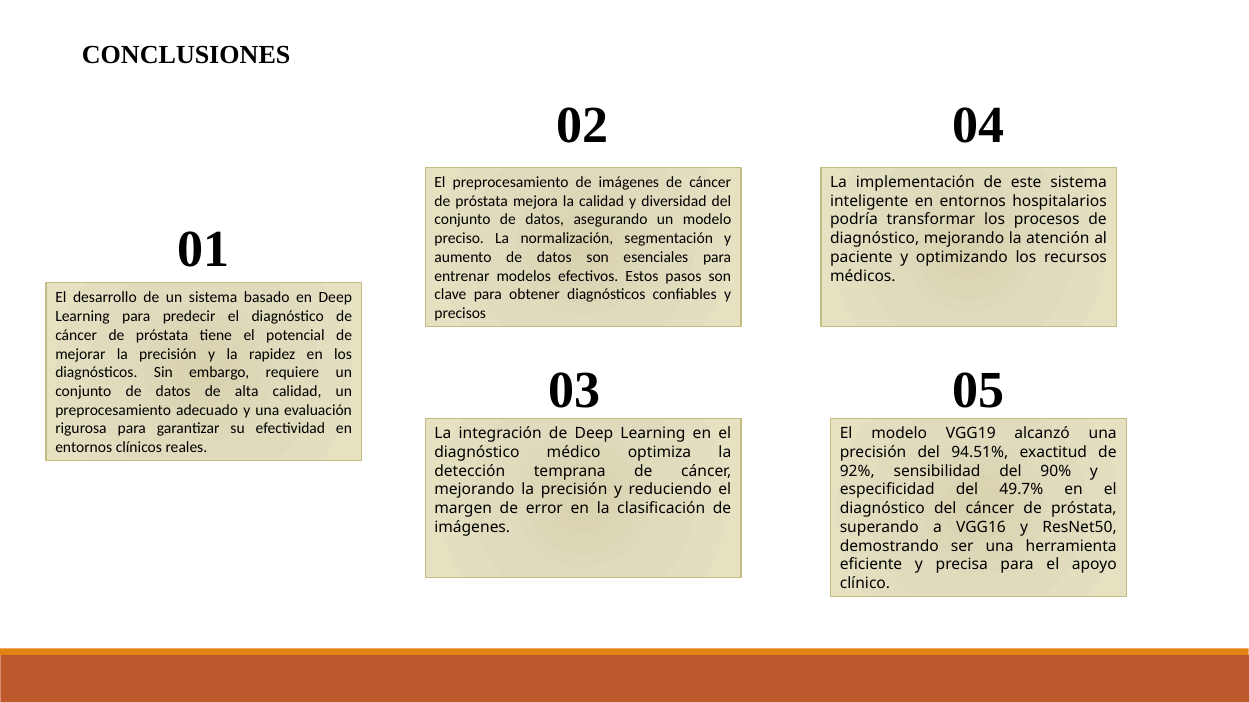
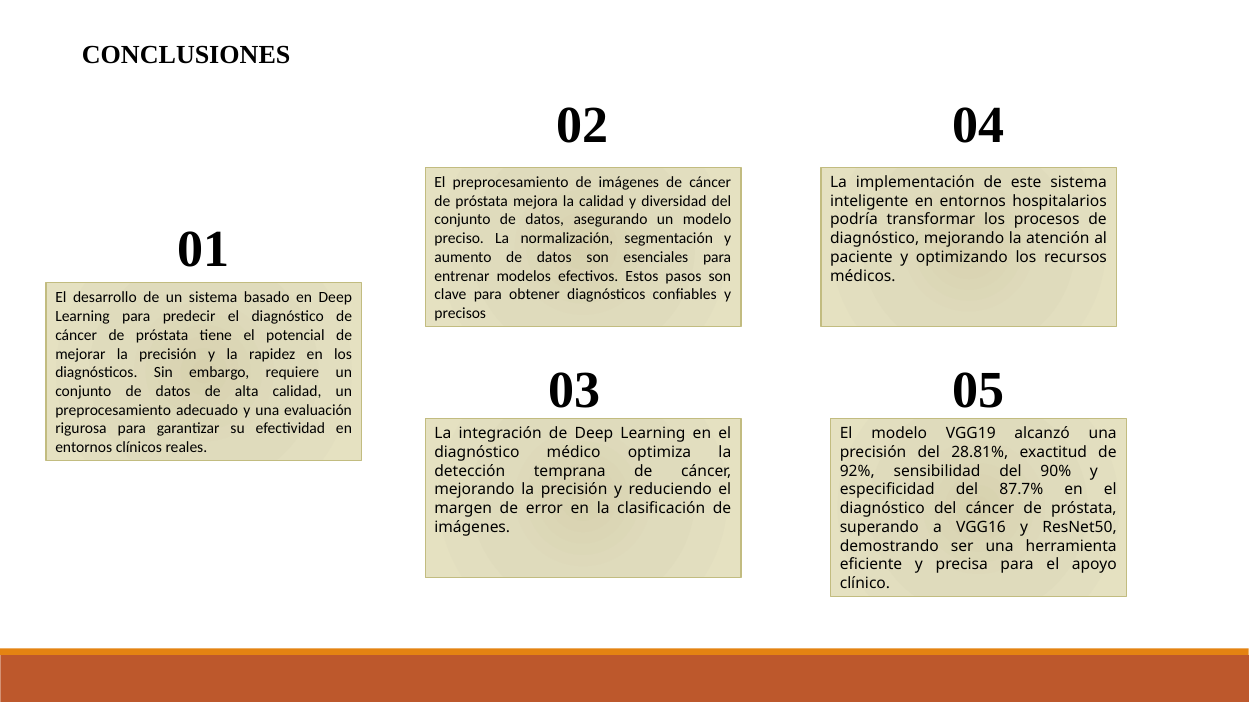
94.51%: 94.51% -> 28.81% (980, 453)
49.7%: 49.7% -> 87.7% (1021, 490)
